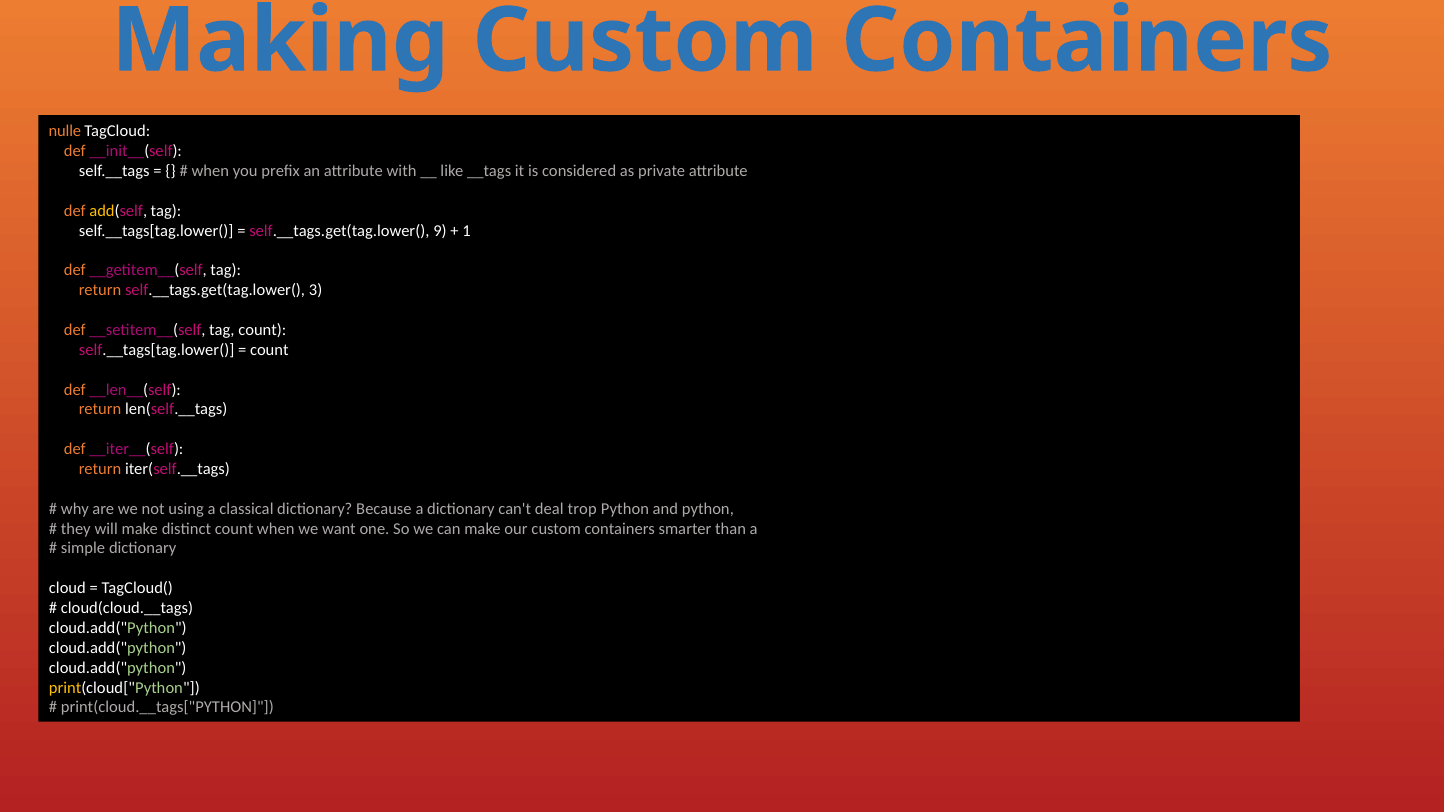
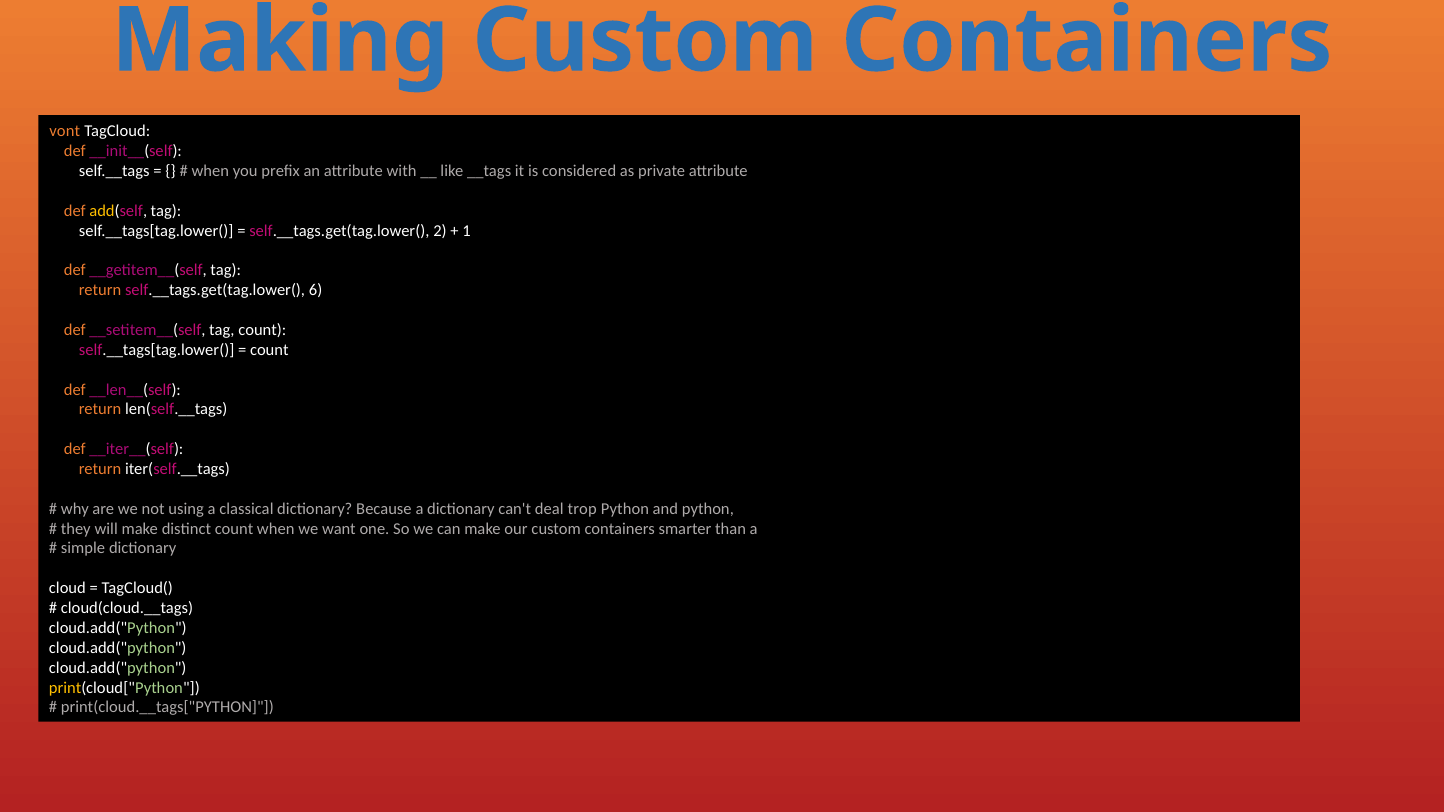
nulle: nulle -> vont (65, 131)
9: 9 -> 2 (440, 231)
3: 3 -> 6 (316, 290)
